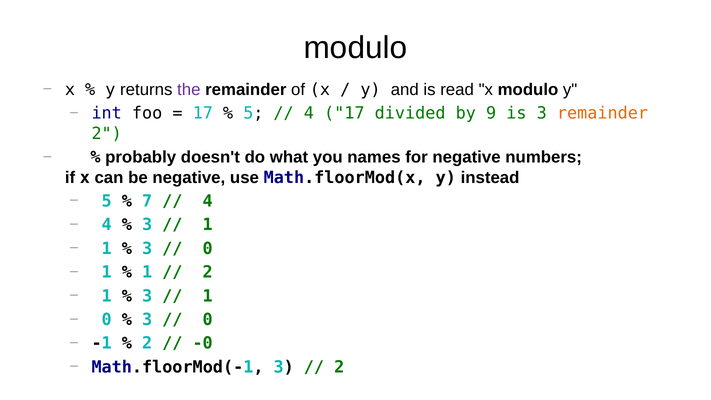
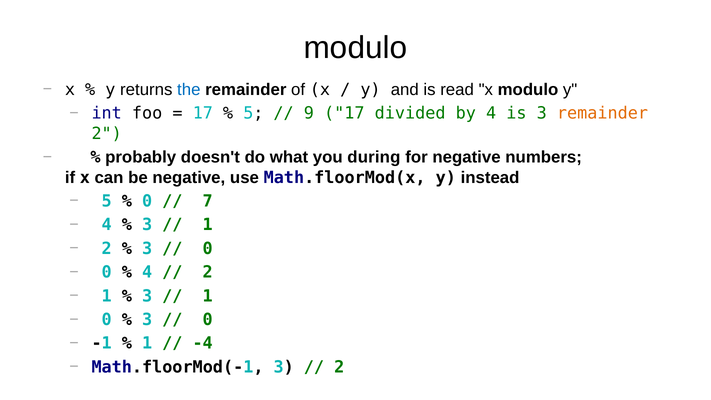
the colour: purple -> blue (189, 90)
4: 4 -> 9 (309, 113)
by 9: 9 -> 4 (491, 113)
names: names -> during (374, 157)
7: 7 -> 0 (147, 201)
4: 4 -> 7 (208, 201)
1: 1 -> 2 (107, 249)
1: 1 -> 0 (107, 272)
1: 1 -> 4 (147, 272)
2: 2 -> 1 (147, 343)
-0: -0 -> -4 (203, 343)
